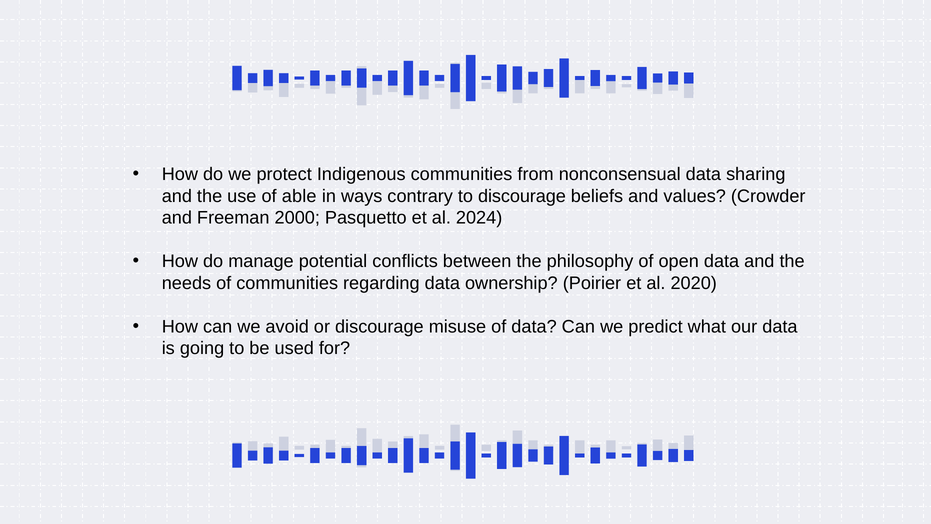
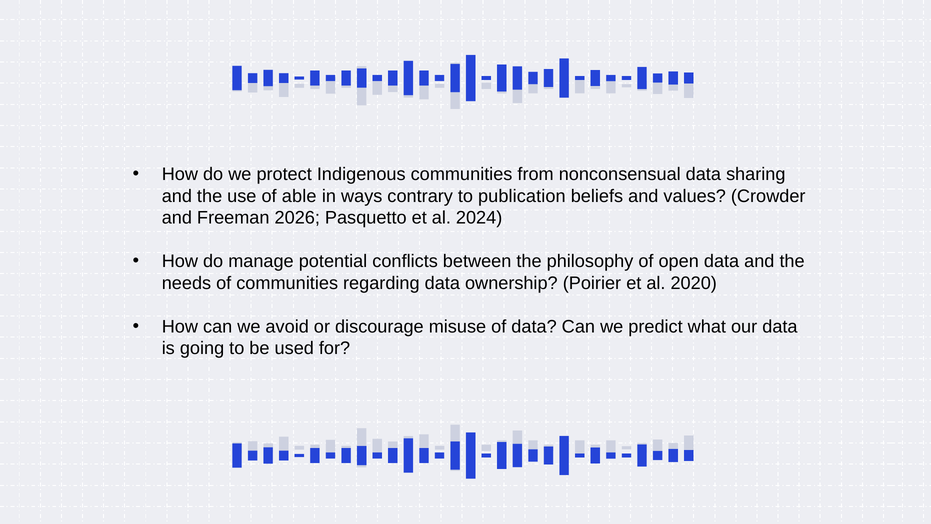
to discourage: discourage -> publication (522, 196)
2000: 2000 -> 2026 (297, 218)
